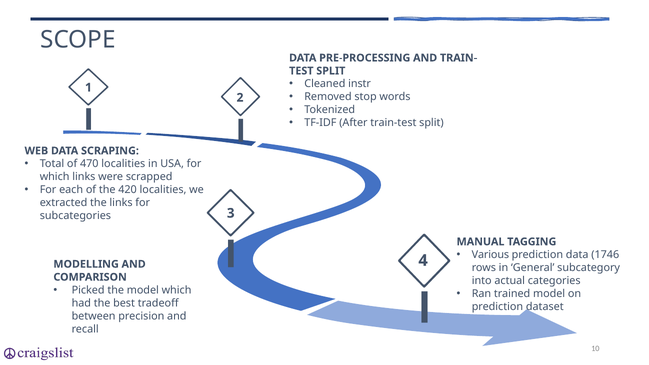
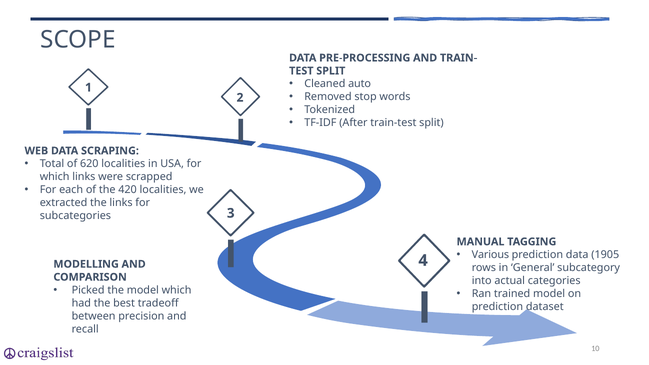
instr: instr -> auto (360, 84)
470: 470 -> 620 (89, 164)
1746: 1746 -> 1905 (605, 255)
